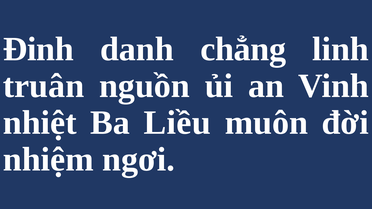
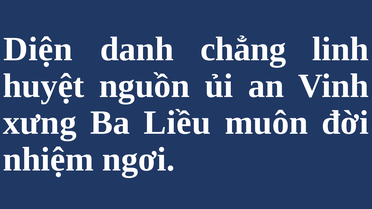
Đinh: Đinh -> Diện (38, 49)
truân: truân -> huyệt (43, 86)
nhiệt: nhiệt -> xưng (40, 123)
